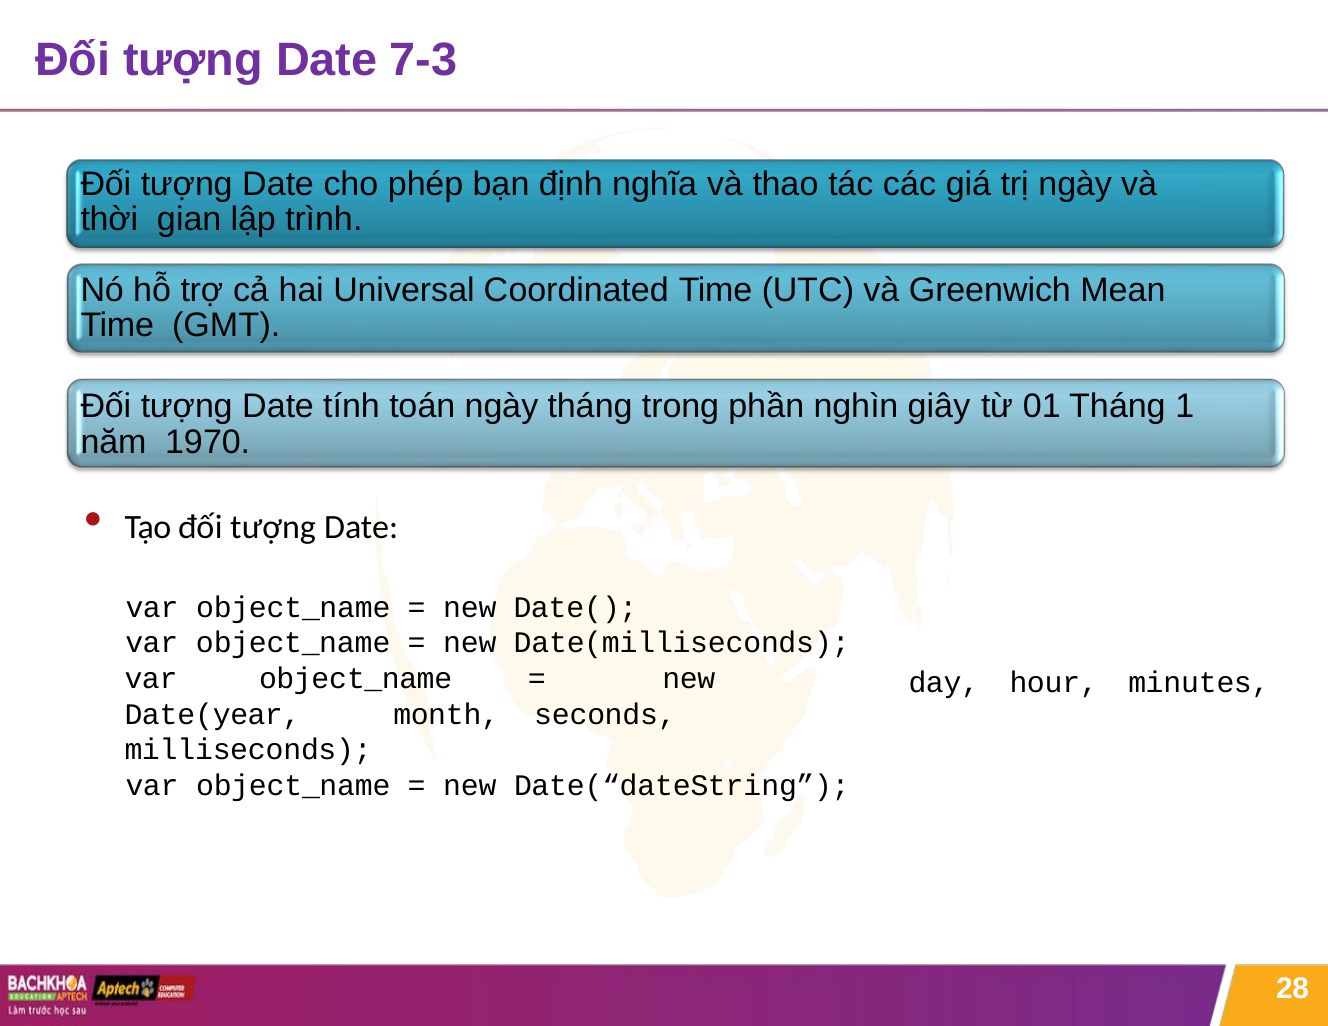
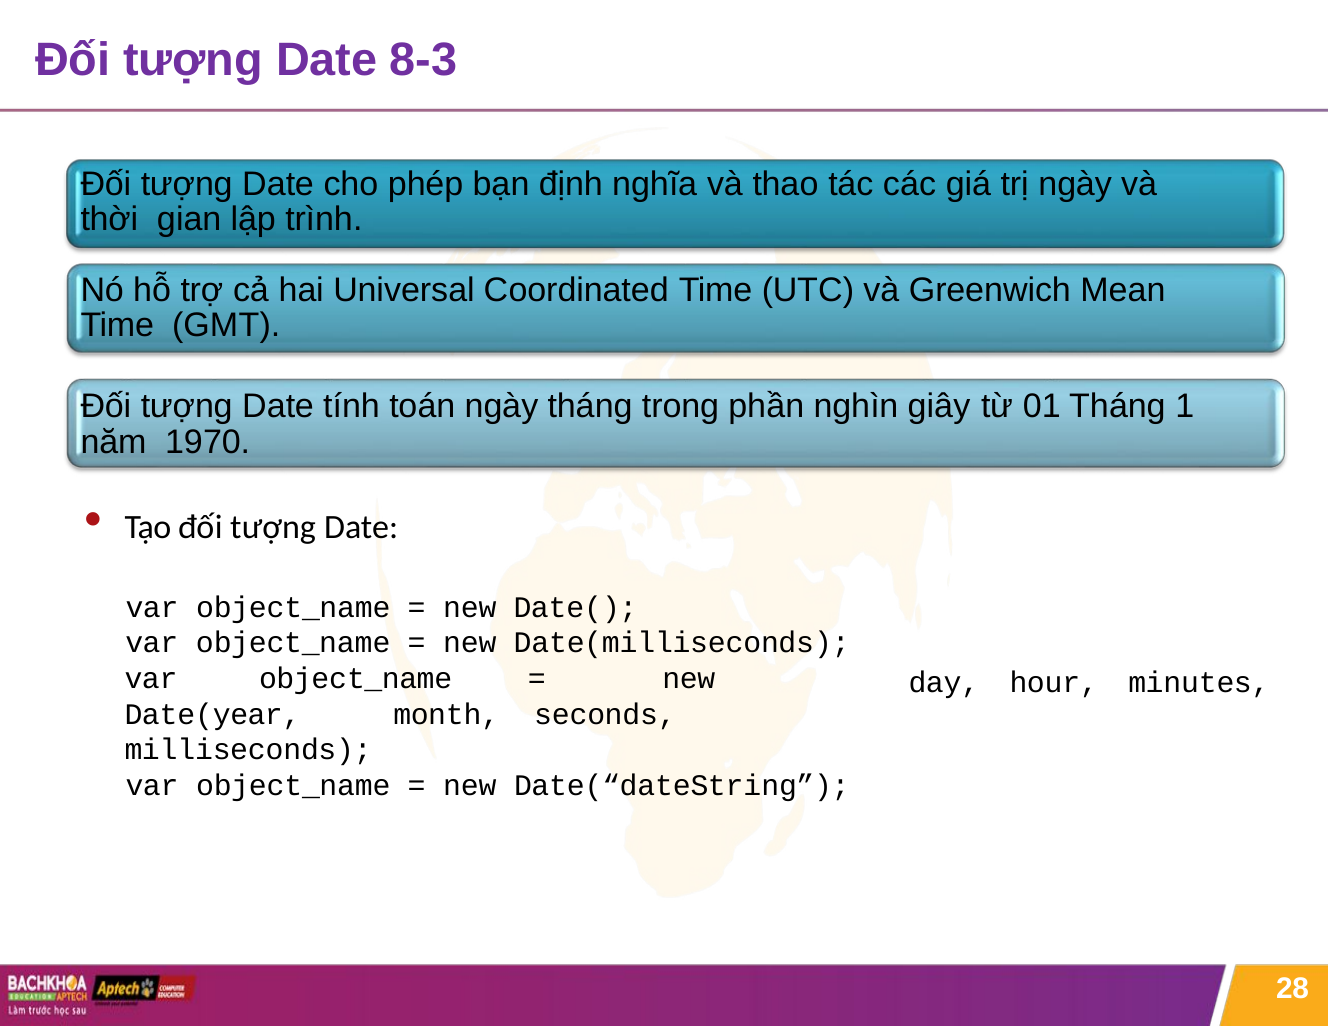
7-3: 7-3 -> 8-3 (424, 60)
